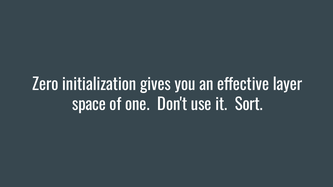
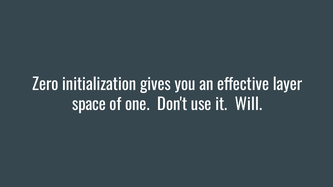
Sort: Sort -> Will (249, 105)
